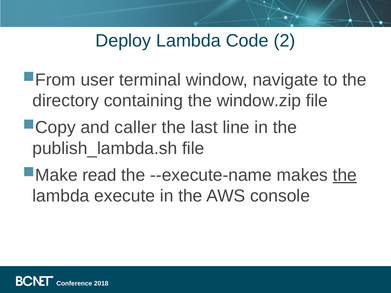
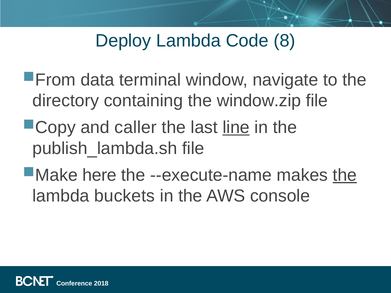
2: 2 -> 8 (284, 41)
user: user -> data (97, 80)
line underline: none -> present (236, 128)
read: read -> here (100, 175)
execute: execute -> buckets (125, 196)
